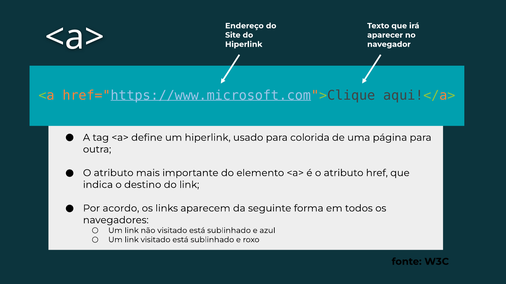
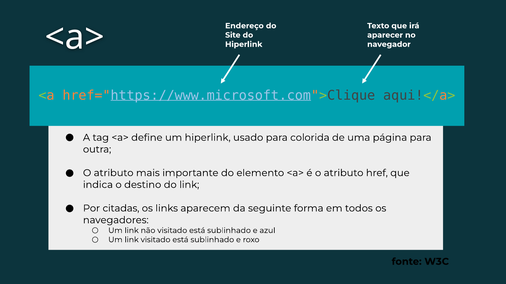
acordo: acordo -> citadas (121, 209)
